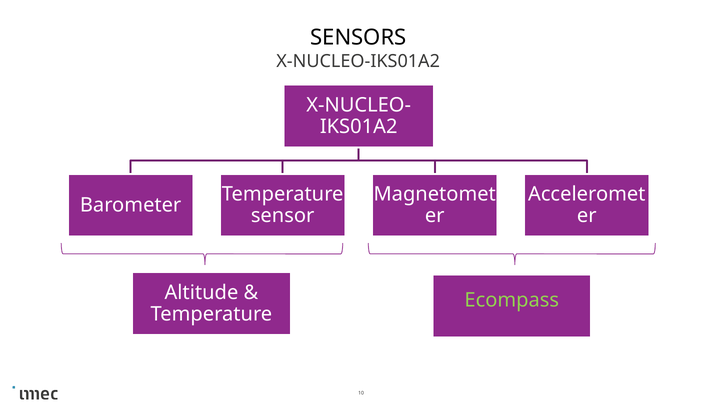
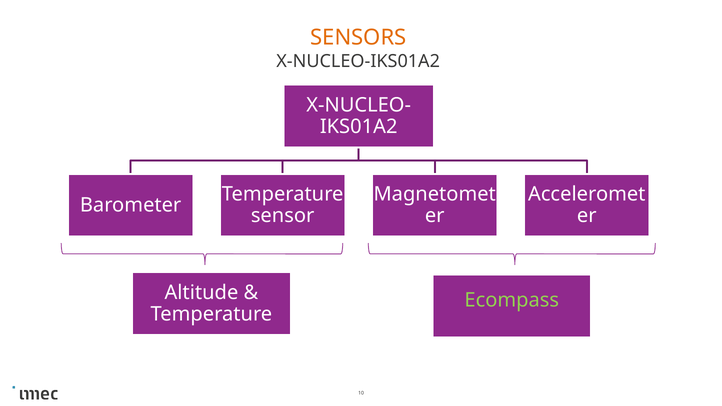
SENSORS colour: black -> orange (358, 37)
